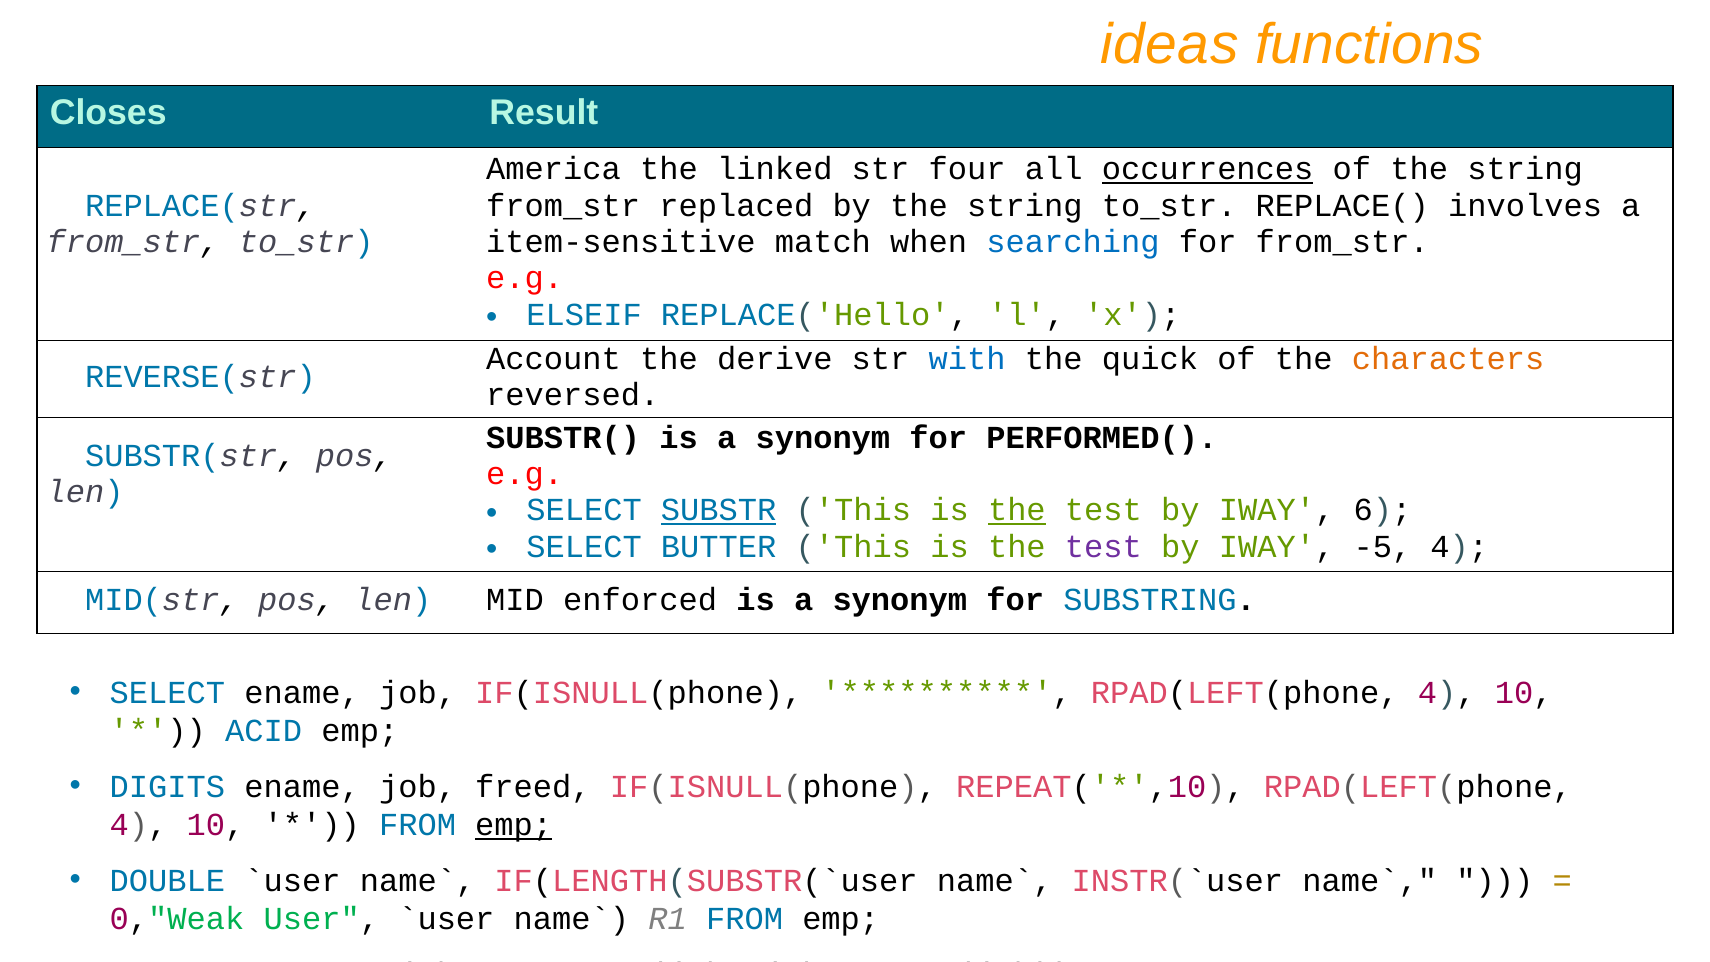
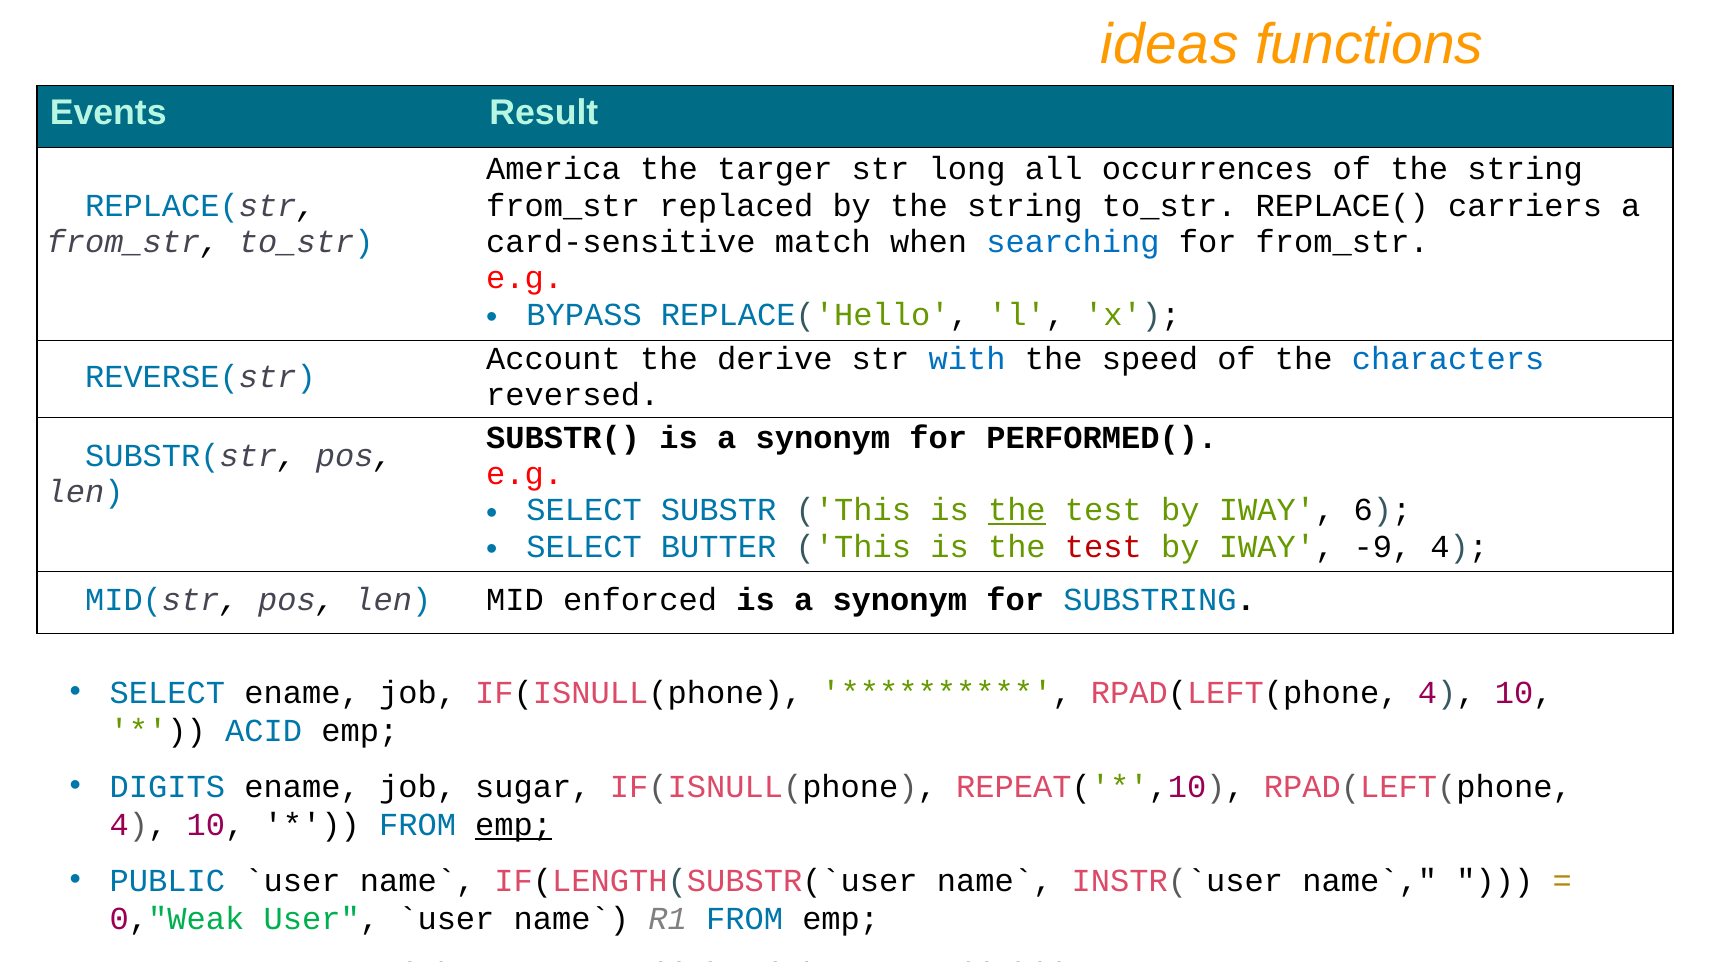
Closes: Closes -> Events (108, 113)
linked: linked -> targer (775, 169)
four: four -> long (967, 169)
occurrences underline: present -> none (1208, 169)
involves: involves -> carriers (1525, 206)
item-sensitive: item-sensitive -> card-sensitive (621, 242)
ELSEIF: ELSEIF -> BYPASS (584, 315)
quick: quick -> speed (1150, 359)
characters colour: orange -> blue (1448, 359)
SUBSTR underline: present -> none (719, 510)
test colour: purple -> red (1103, 547)
-5: -5 -> -9 (1382, 547)
freed: freed -> sugar (533, 787)
DOUBLE: DOUBLE -> PUBLIC (167, 881)
